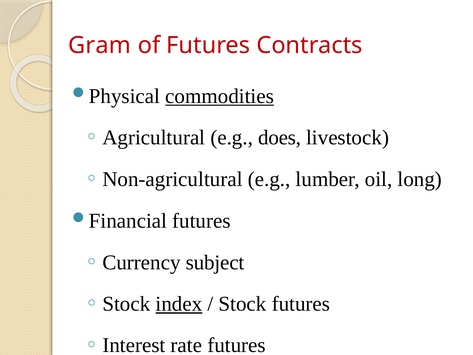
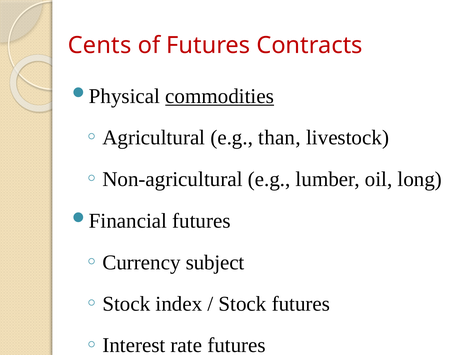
Gram: Gram -> Cents (100, 45)
does: does -> than (279, 138)
index underline: present -> none (179, 304)
